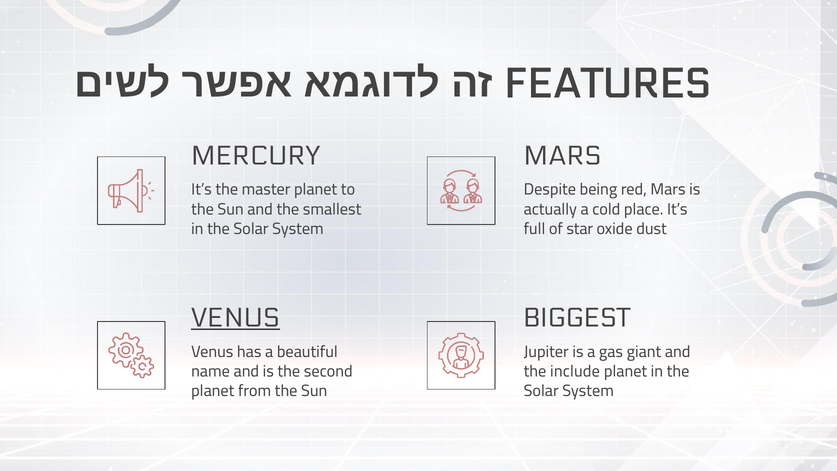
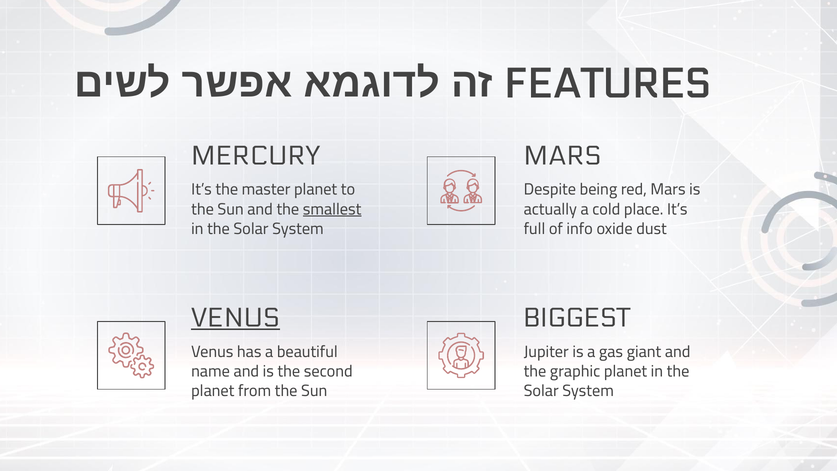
smallest underline: none -> present (332, 209)
star: star -> info (580, 229)
include: include -> graphic (575, 371)
